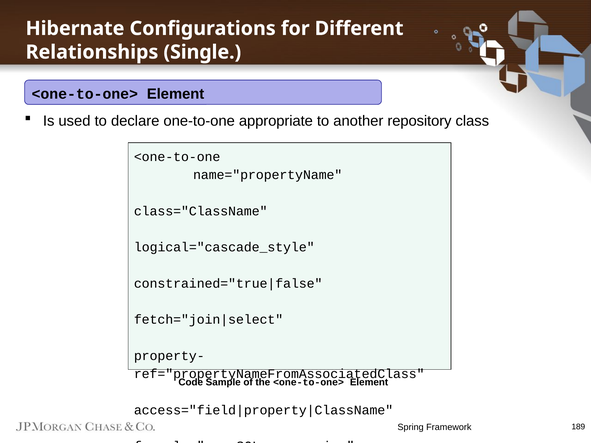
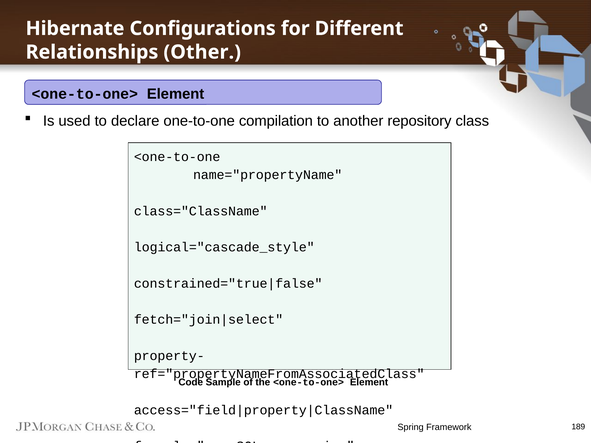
Single: Single -> Other (202, 52)
appropriate: appropriate -> compilation (276, 121)
